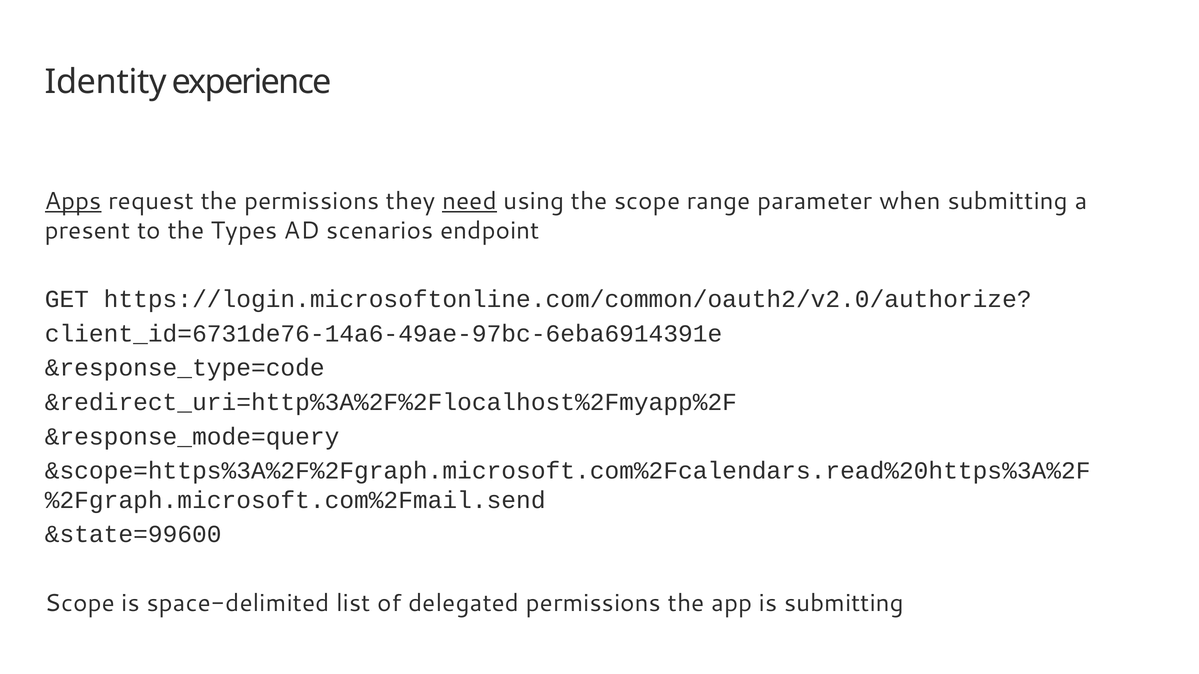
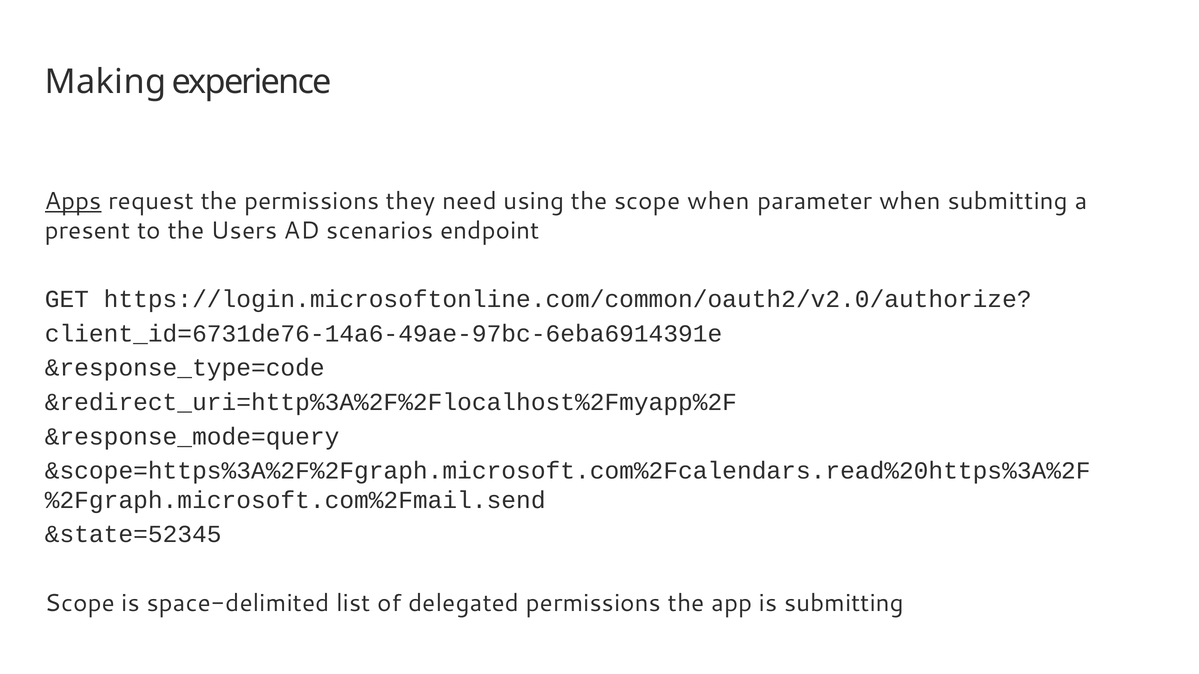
Identity: Identity -> Making (106, 82)
need underline: present -> none (469, 202)
scope range: range -> when (719, 202)
Types: Types -> Users (244, 231)
&state=99600: &state=99600 -> &state=52345 (133, 535)
